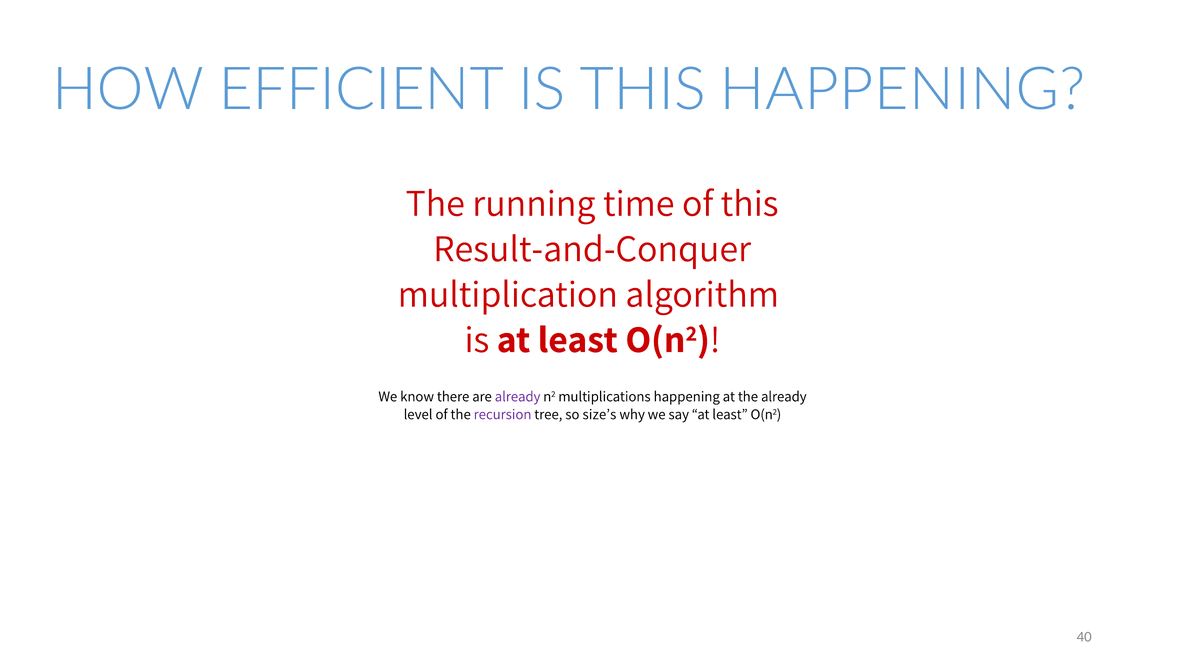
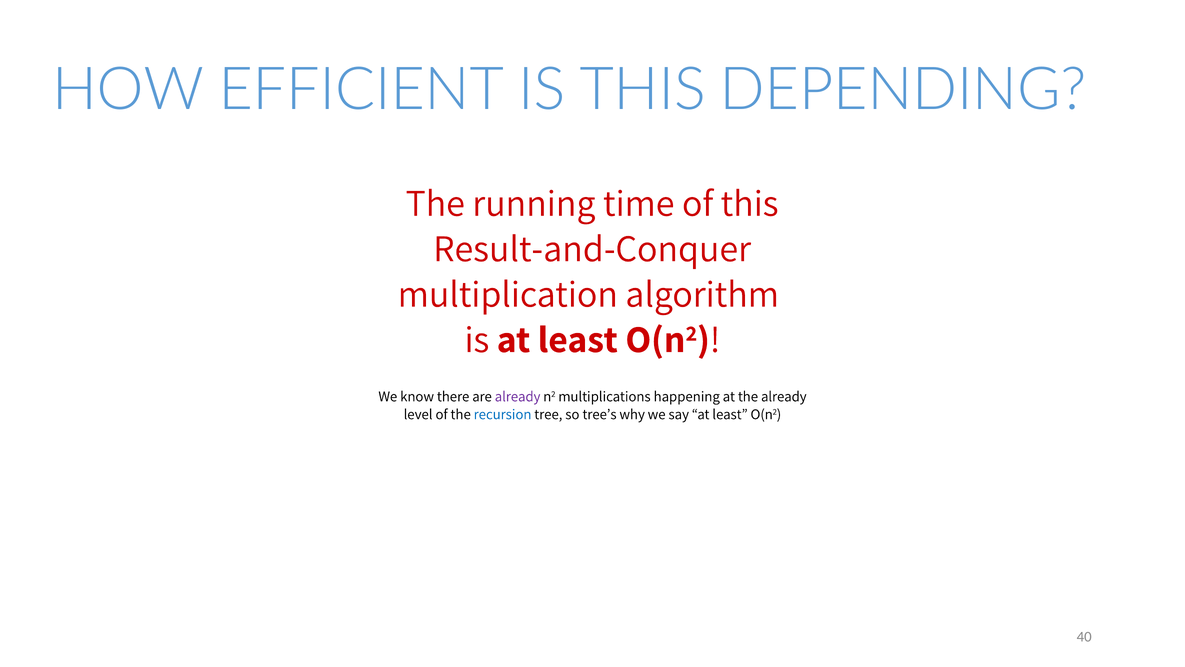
THIS HAPPENING: HAPPENING -> DEPENDING (903, 90)
recursion colour: purple -> blue (503, 414)
size’s: size’s -> tree’s (600, 414)
